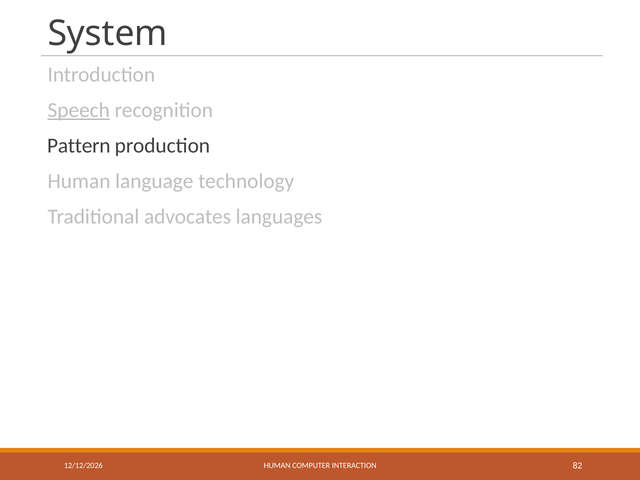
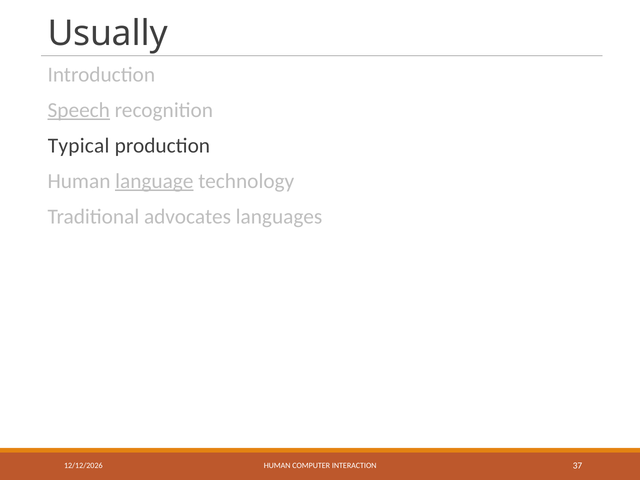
System: System -> Usually (108, 34)
Pattern: Pattern -> Typical (79, 146)
language underline: none -> present (154, 181)
82: 82 -> 37 (577, 465)
